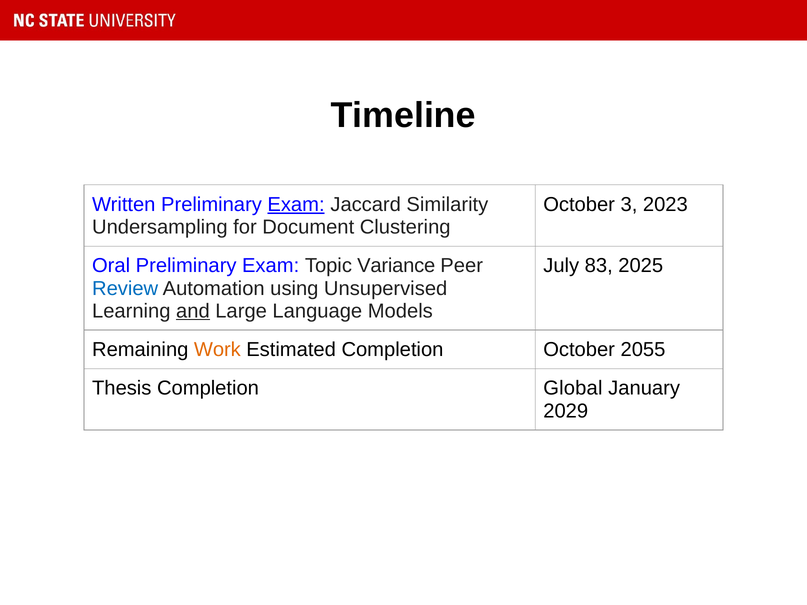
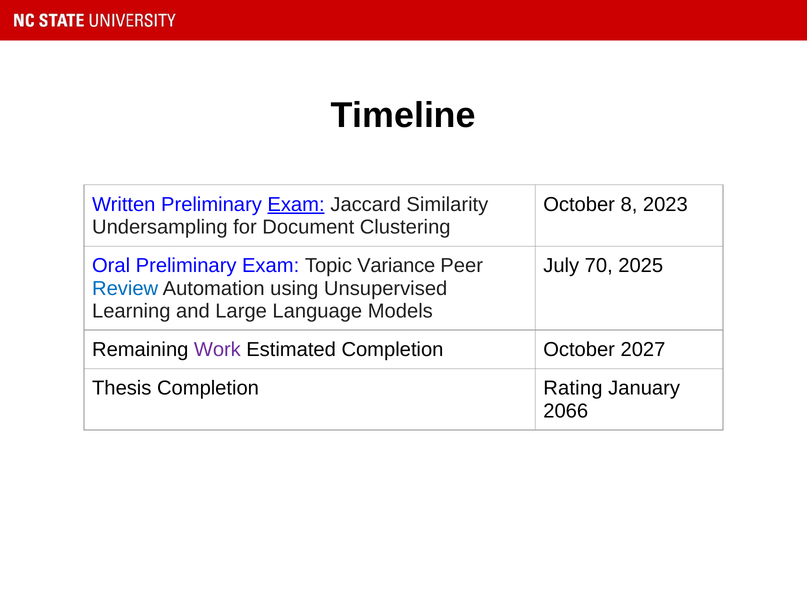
3: 3 -> 8 (629, 205)
83: 83 -> 70 (599, 266)
and underline: present -> none (193, 311)
Work colour: orange -> purple (217, 350)
2055: 2055 -> 2027 (643, 350)
Global: Global -> Rating (573, 388)
2029: 2029 -> 2066 (566, 411)
